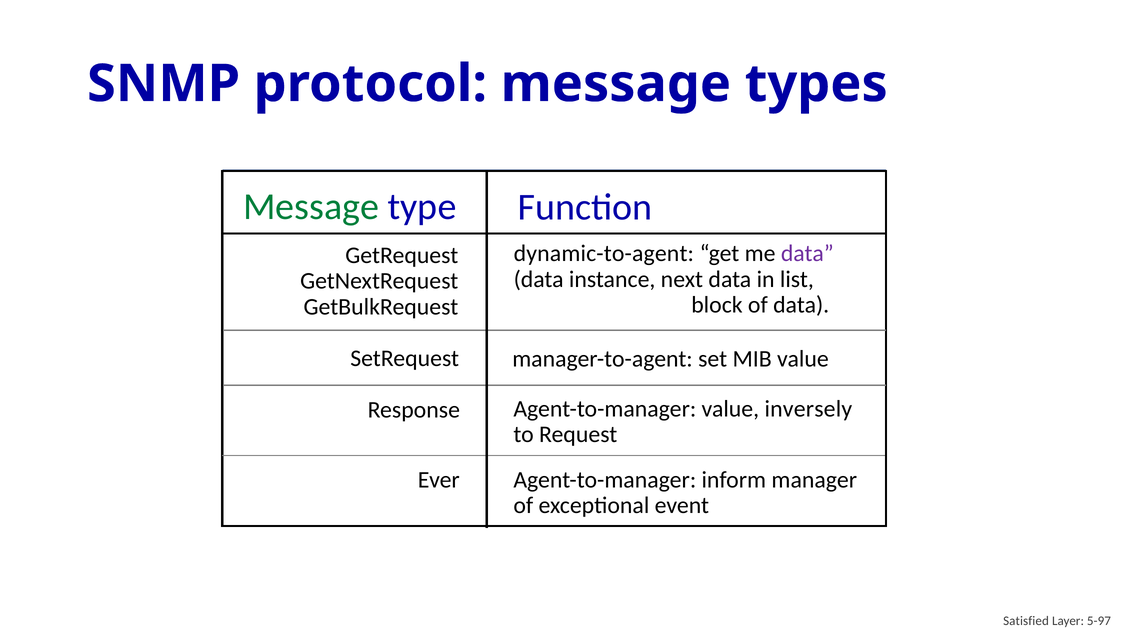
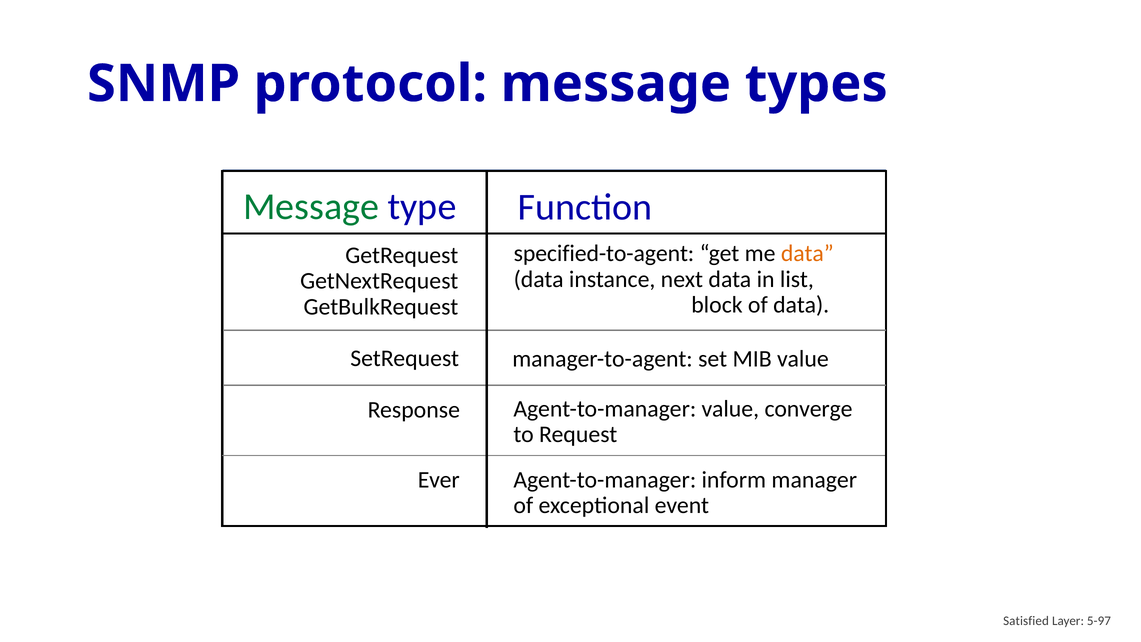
dynamic-to-agent: dynamic-to-agent -> specified-to-agent (604, 254)
data colour: purple -> orange (807, 254)
inversely: inversely -> converge (809, 409)
